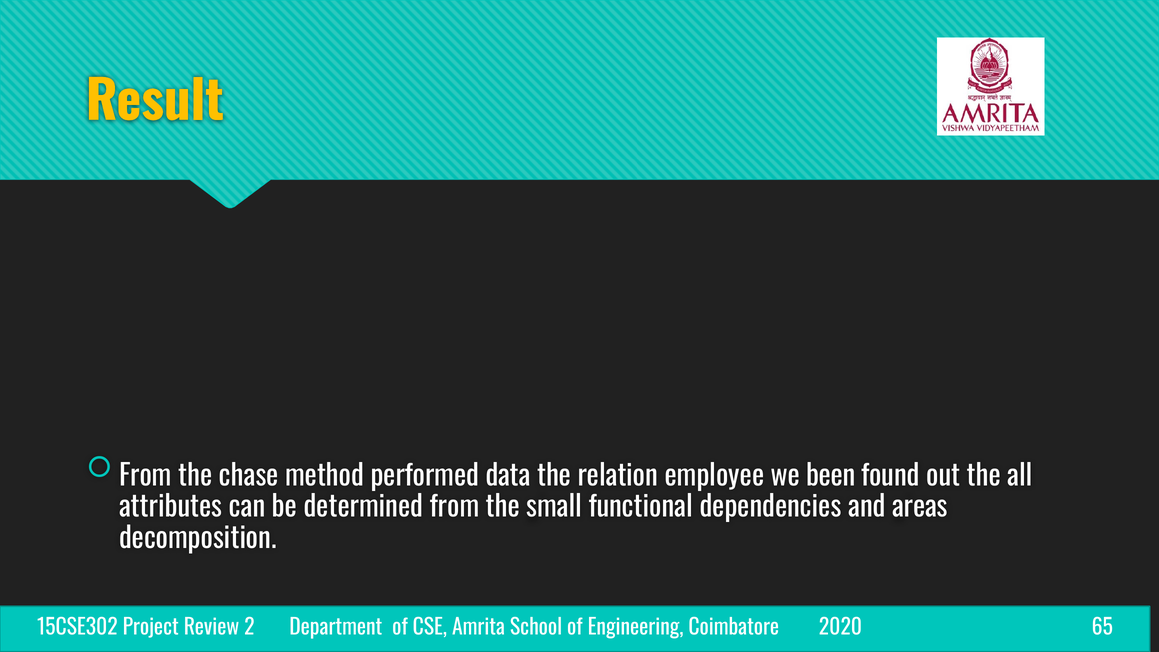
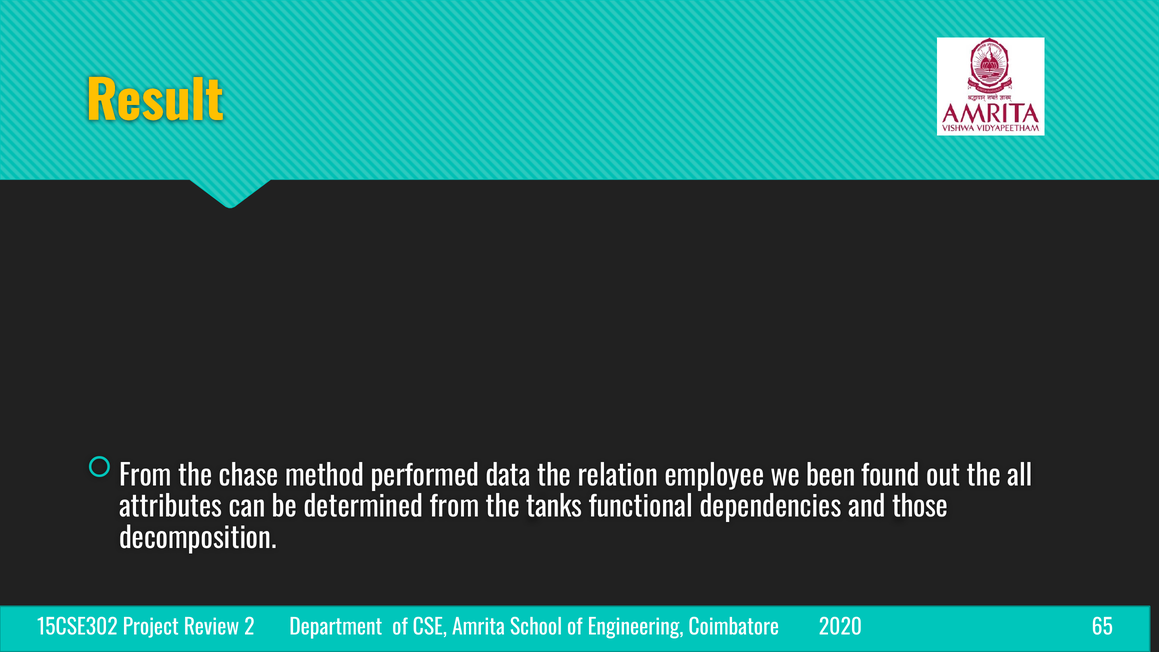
small: small -> tanks (554, 507)
areas: areas -> those (920, 507)
